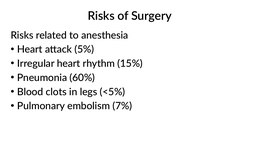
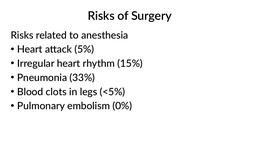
60%: 60% -> 33% (82, 78)
7%: 7% -> 0% (122, 106)
